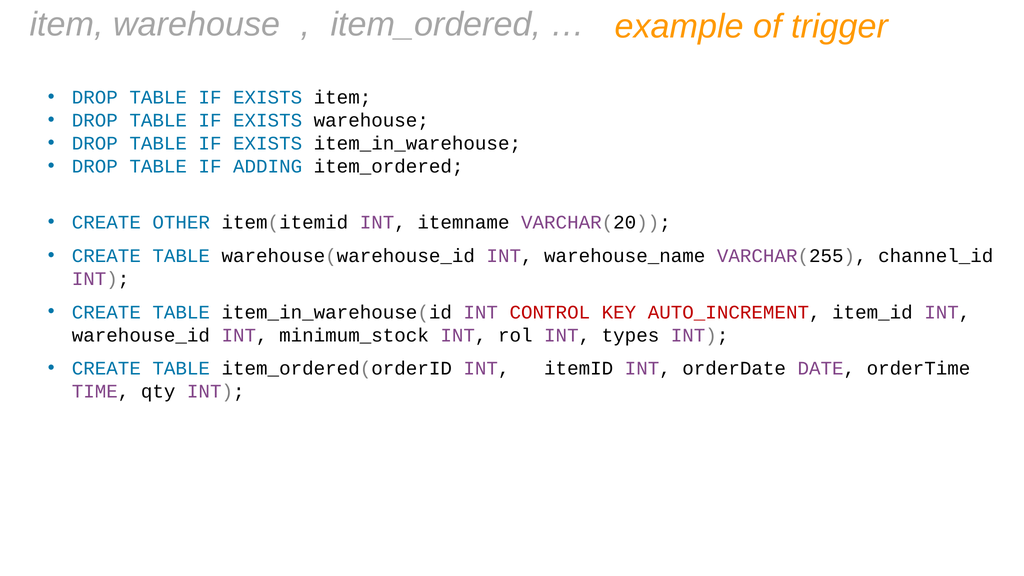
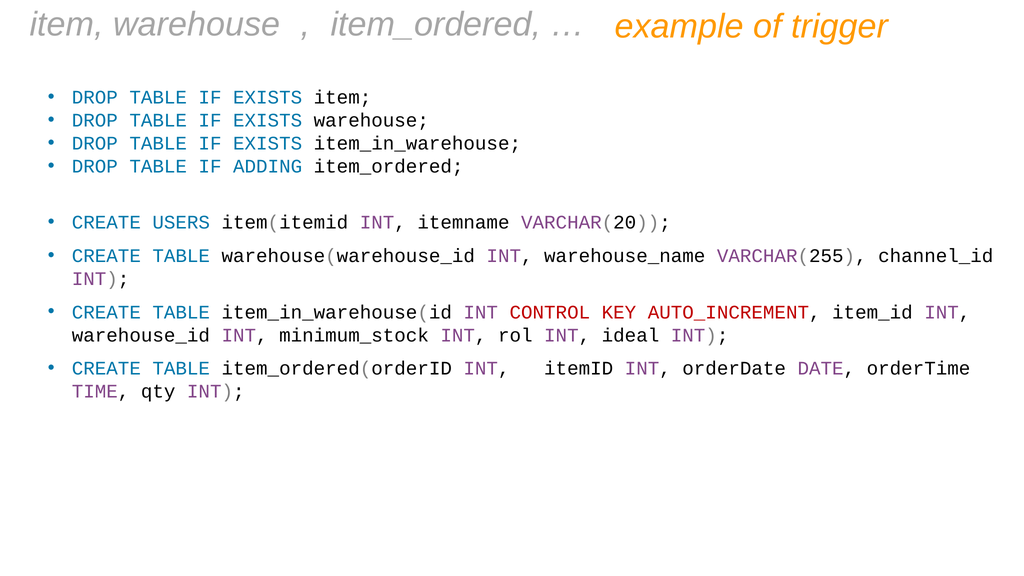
OTHER: OTHER -> USERS (181, 223)
types: types -> ideal (630, 335)
